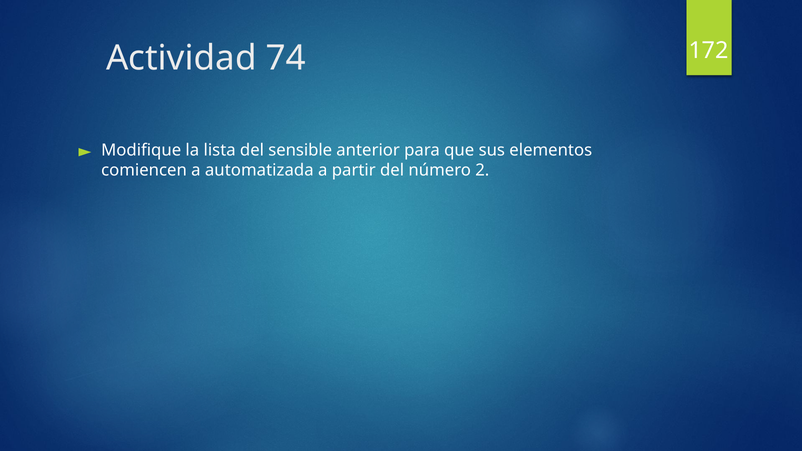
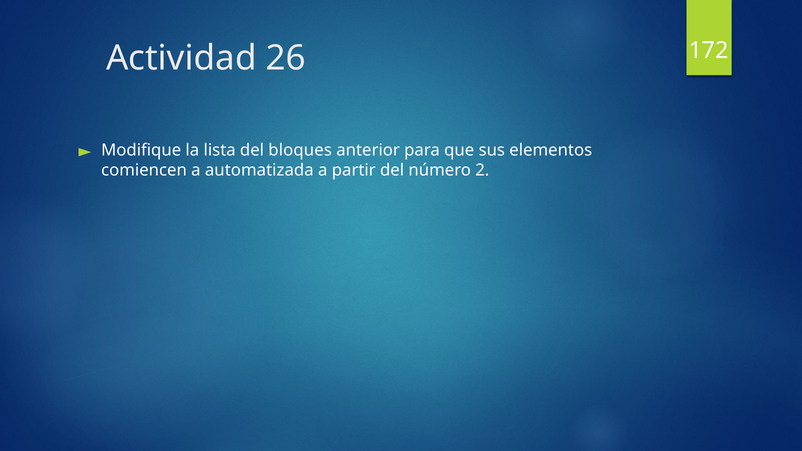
74: 74 -> 26 (286, 58)
sensible: sensible -> bloques (300, 150)
